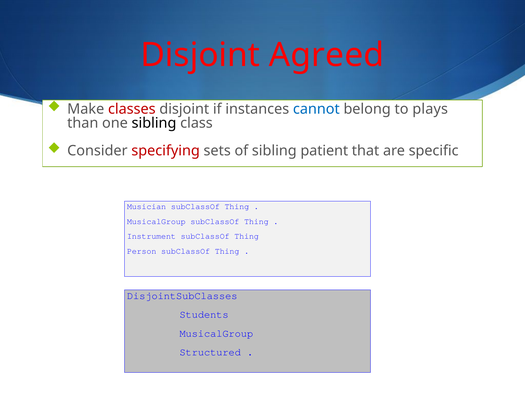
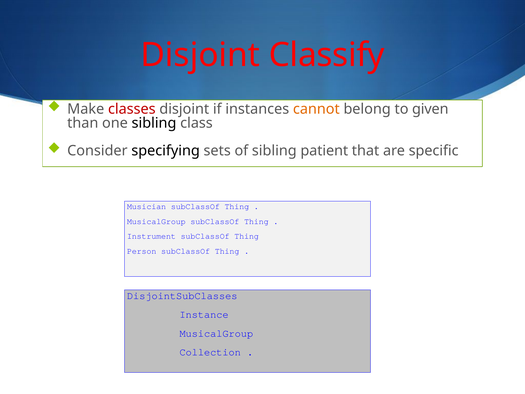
Agreed: Agreed -> Classify (327, 55)
cannot colour: blue -> orange (316, 109)
plays: plays -> given (430, 109)
specifying colour: red -> black (166, 151)
Students: Students -> Instance (204, 314)
Structured: Structured -> Collection (210, 352)
